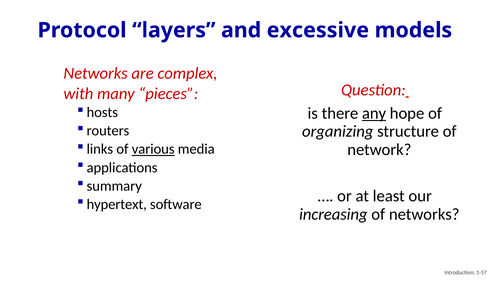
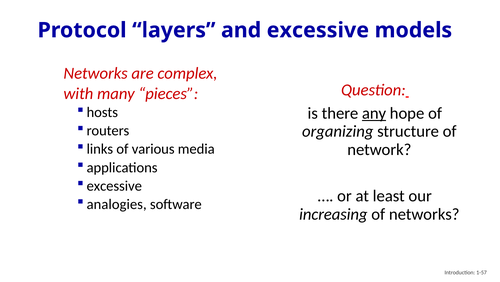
various underline: present -> none (153, 149)
summary: summary -> excessive (114, 185)
hypertext: hypertext -> analogies (117, 204)
